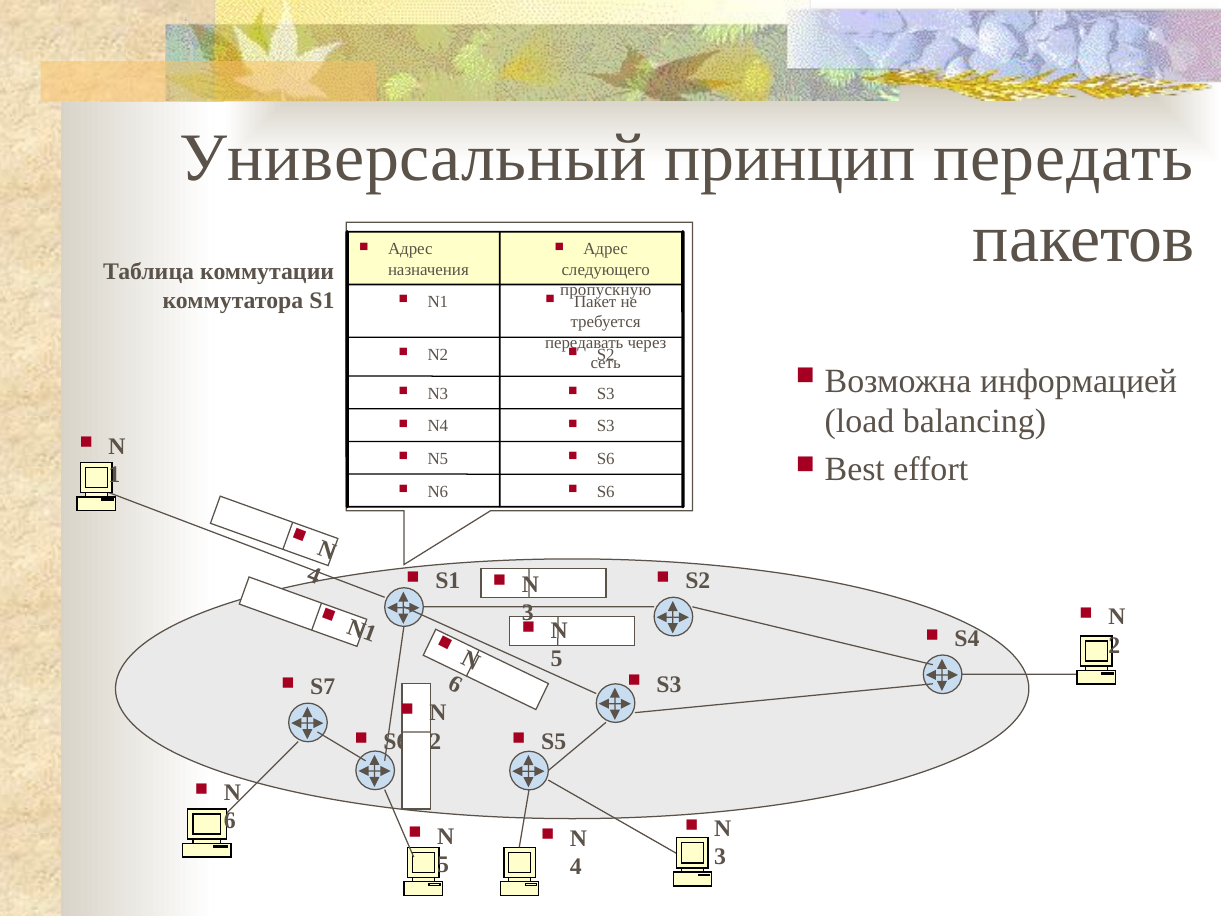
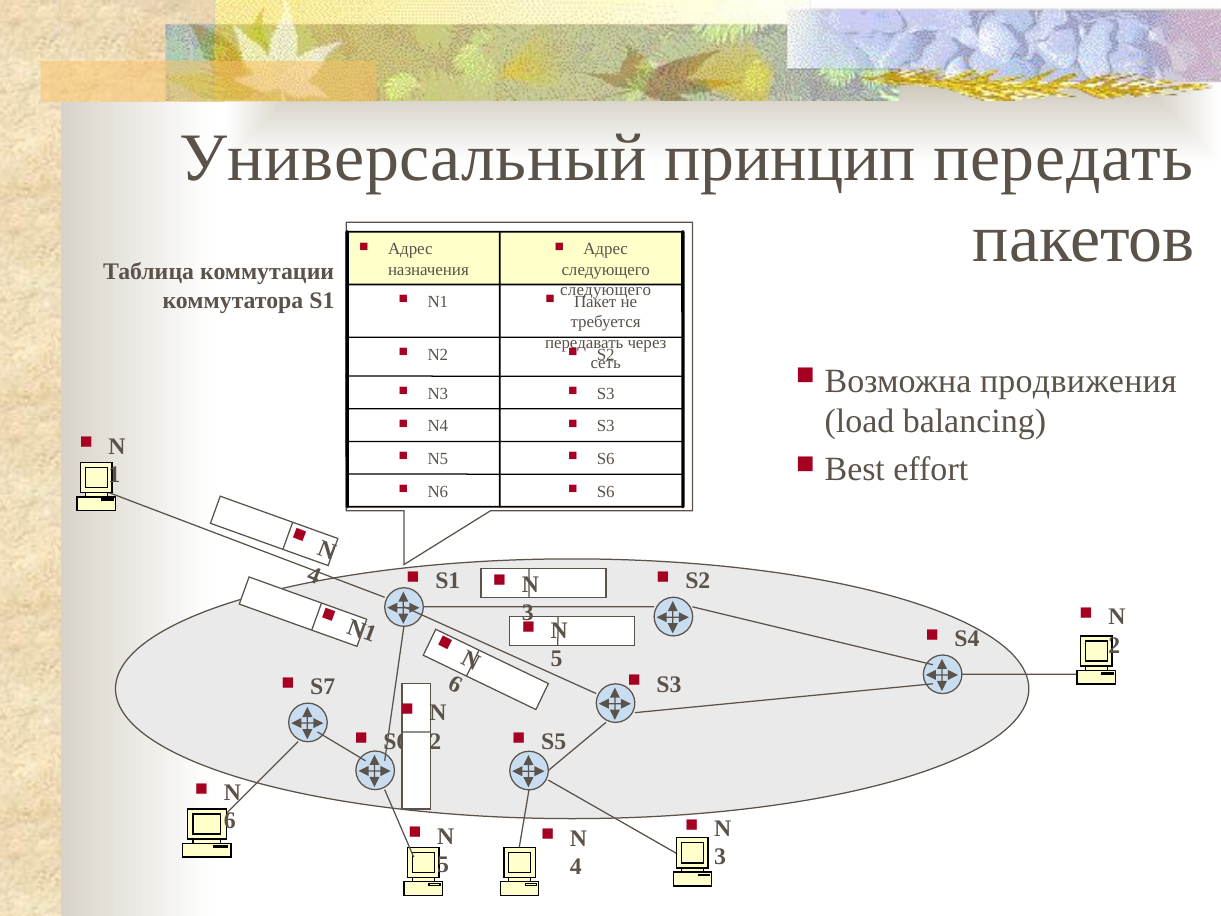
пропускную: пропускную -> следующего (606, 290)
информацией: информацией -> продвижения (1078, 381)
